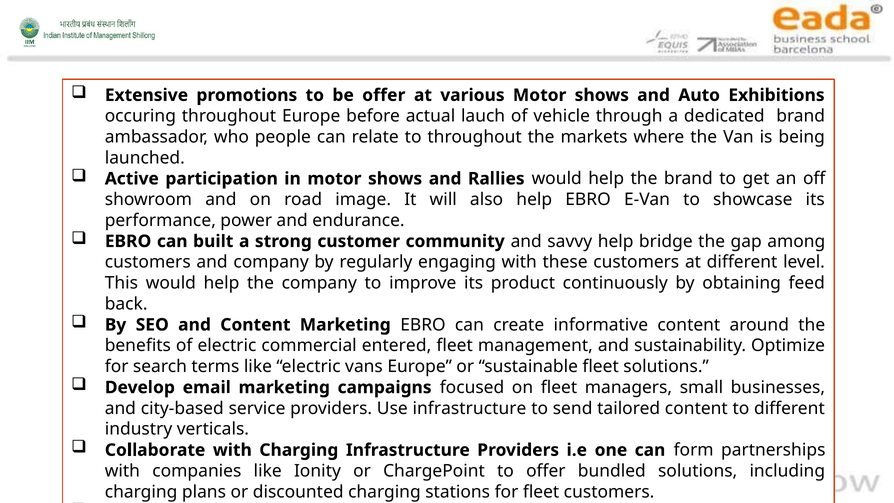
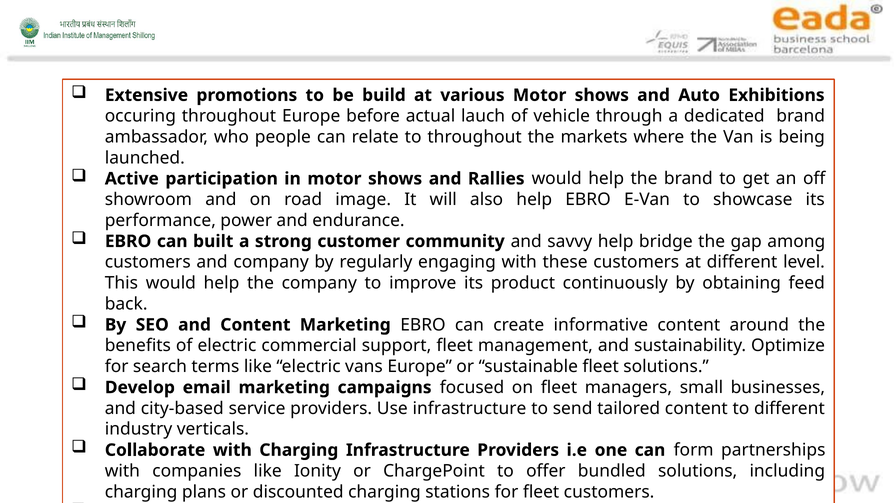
be offer: offer -> build (384, 95)
entered: entered -> support (397, 346)
